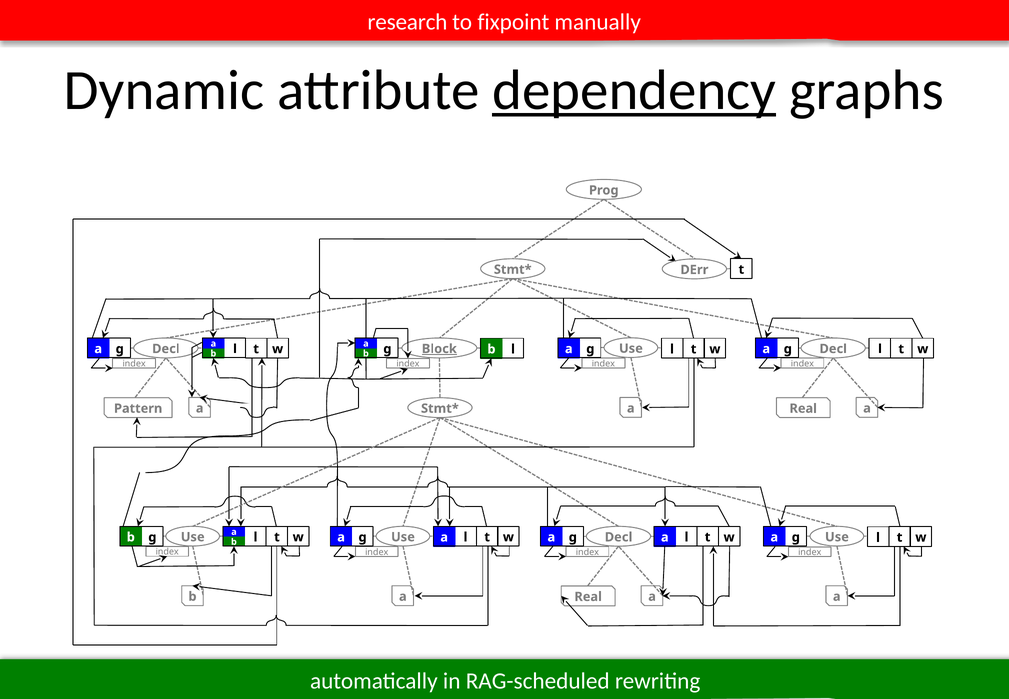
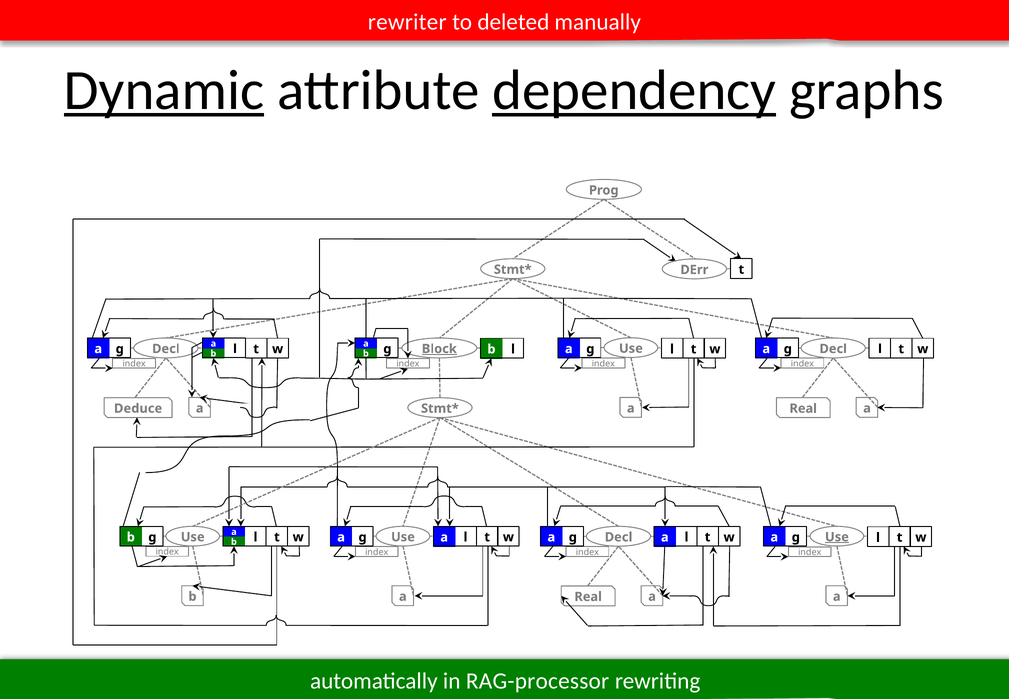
research: research -> rewriter (407, 22)
fixpoint: fixpoint -> deleted (513, 22)
Dynamic underline: none -> present (164, 90)
Pattern: Pattern -> Deduce (138, 408)
Use underline: none -> present (837, 537)
RAG-scheduled: RAG-scheduled -> RAG-processor (538, 681)
